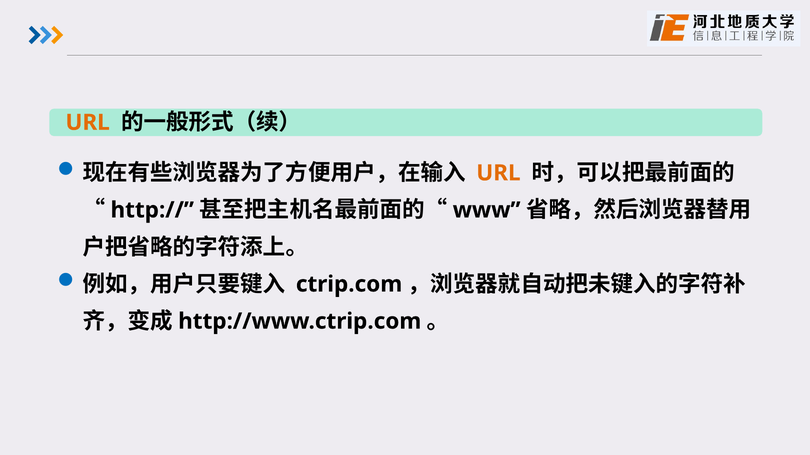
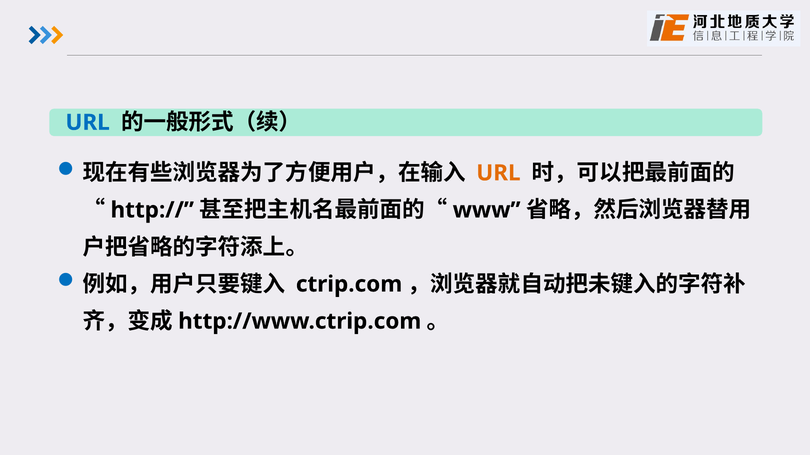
URL colour: orange -> blue (88, 123)
